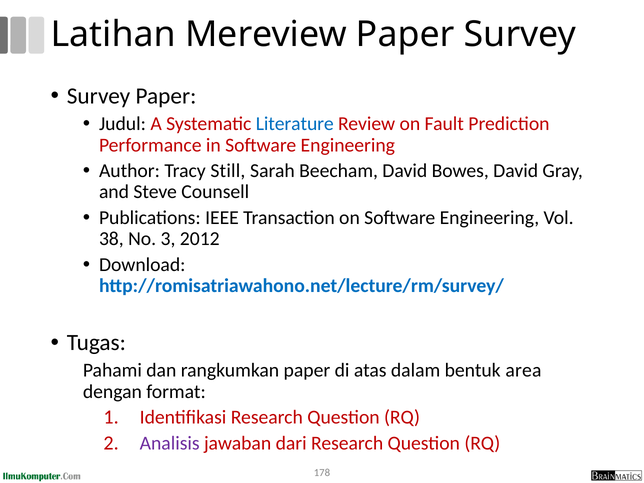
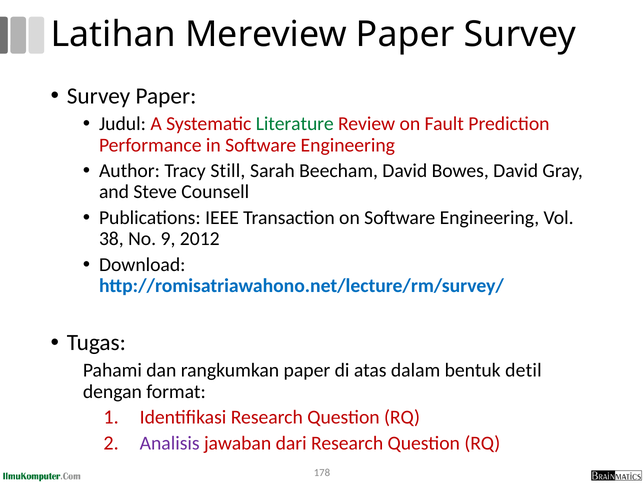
Literature colour: blue -> green (295, 124)
3: 3 -> 9 (168, 239)
area: area -> detil (523, 370)
